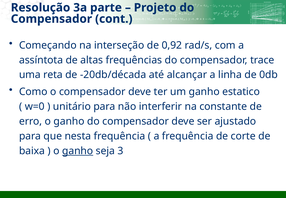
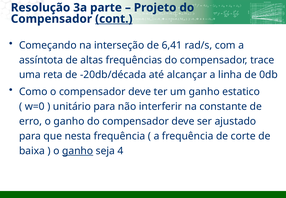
cont underline: none -> present (114, 19)
0,92: 0,92 -> 6,41 (172, 45)
3: 3 -> 4 (120, 151)
